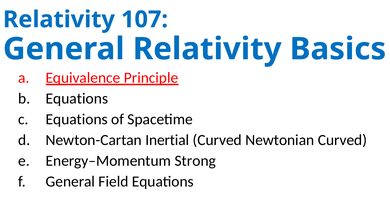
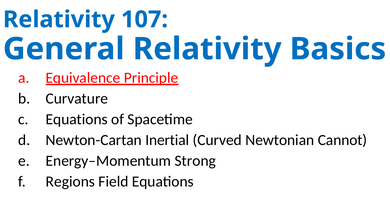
Equations: Equations -> Curvature (77, 99)
Newtonian Curved: Curved -> Cannot (342, 140)
General: General -> Regions (70, 182)
